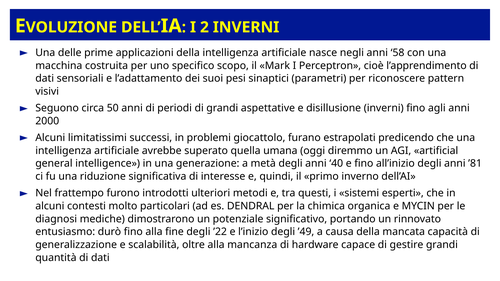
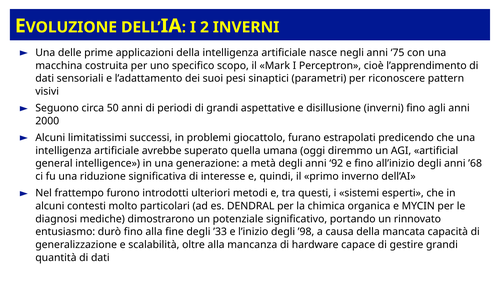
58: 58 -> 75 (398, 53)
40: 40 -> 92 (336, 164)
’81: ’81 -> ’68 (475, 164)
’22: ’22 -> ’33 (220, 232)
’49: ’49 -> ’98 (306, 232)
